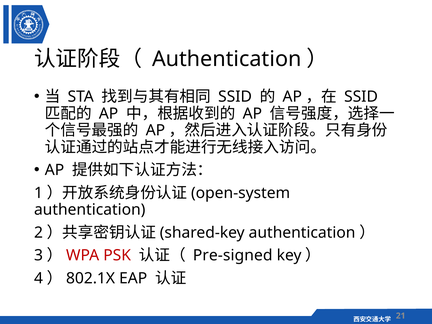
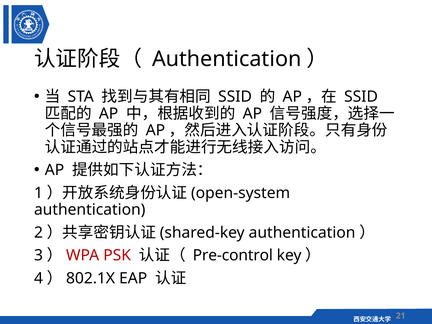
Pre-signed: Pre-signed -> Pre-control (233, 255)
